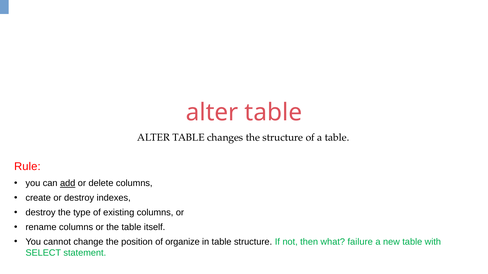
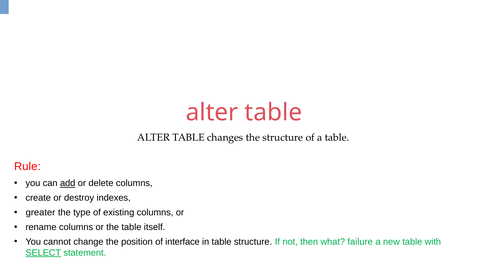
destroy: destroy -> greater (40, 213)
organize: organize -> interface (183, 242)
SELECT underline: none -> present (43, 253)
